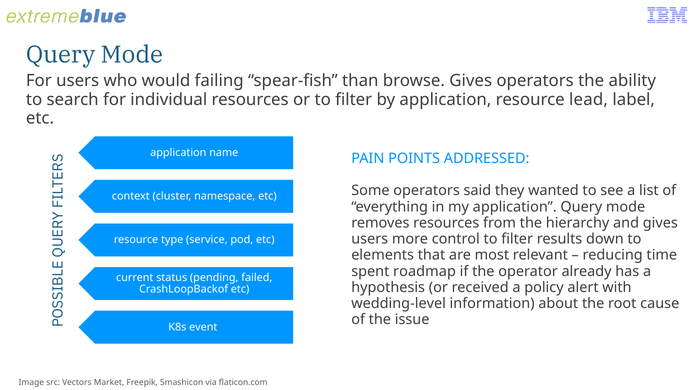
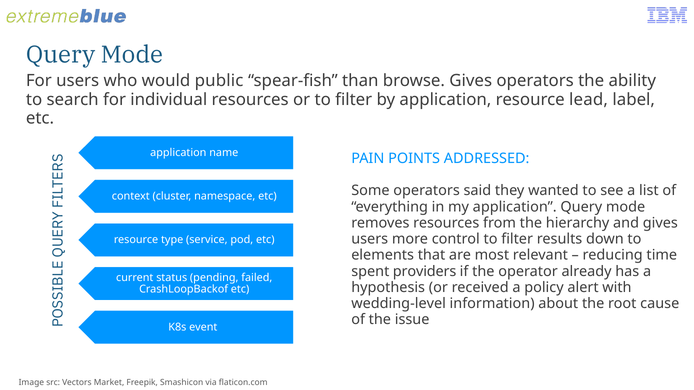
failing: failing -> public (219, 81)
roadmap: roadmap -> providers (425, 272)
